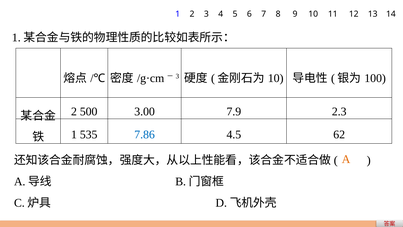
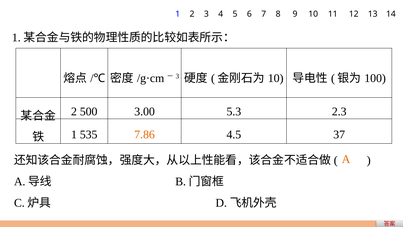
7.9: 7.9 -> 5.3 (234, 111)
7.86 colour: blue -> orange (145, 134)
62: 62 -> 37 (339, 134)
